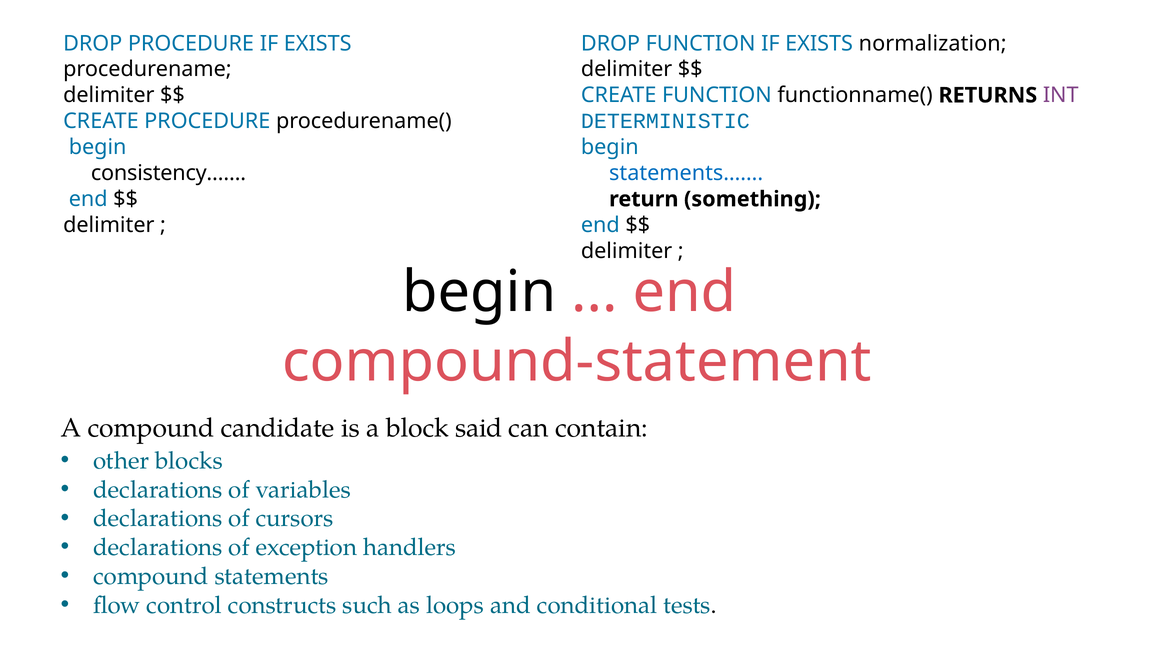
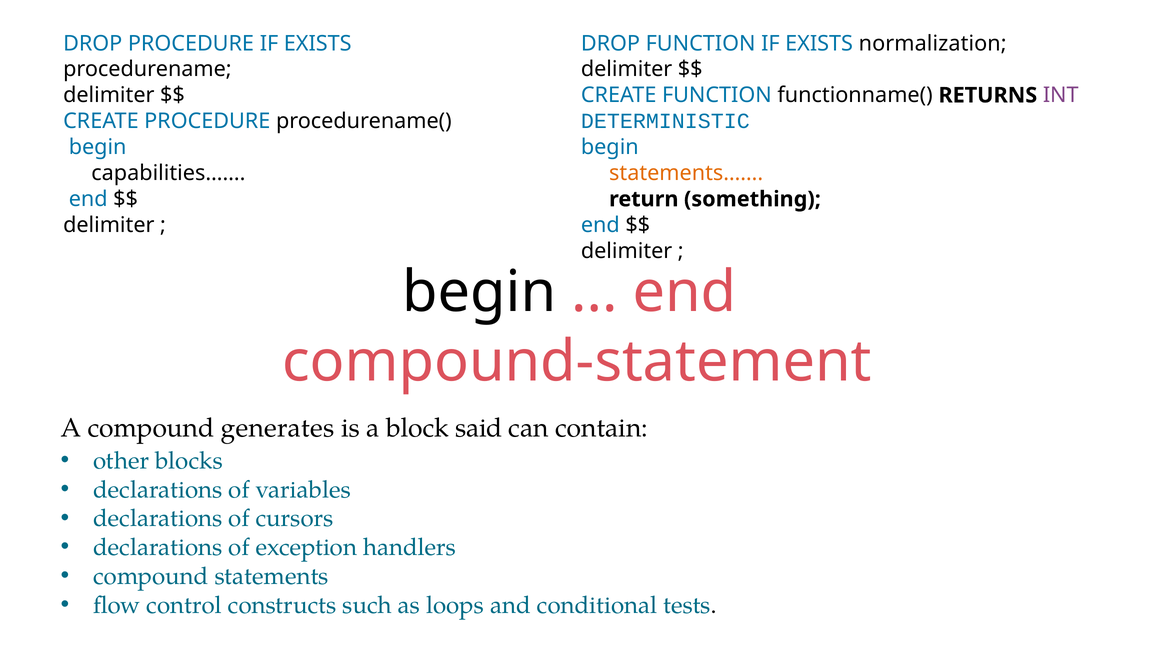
consistency……: consistency…… -> capabilities…… (168, 173)
statements…… colour: blue -> orange (686, 173)
candidate: candidate -> generates (278, 428)
